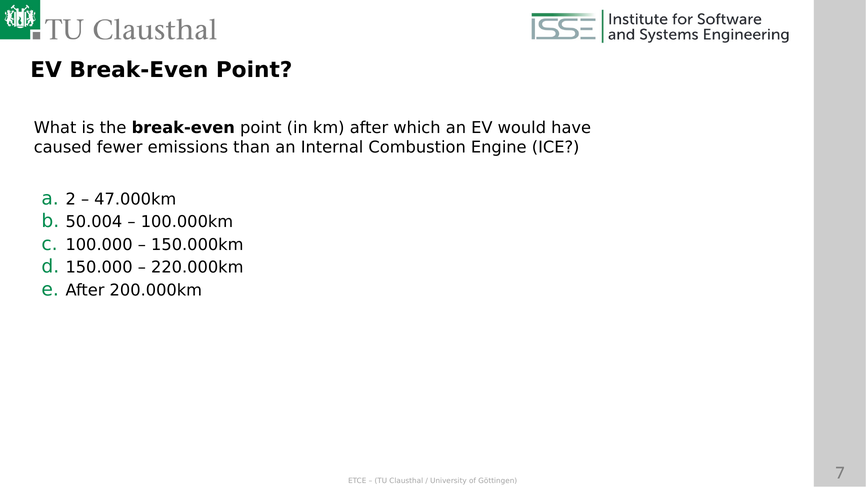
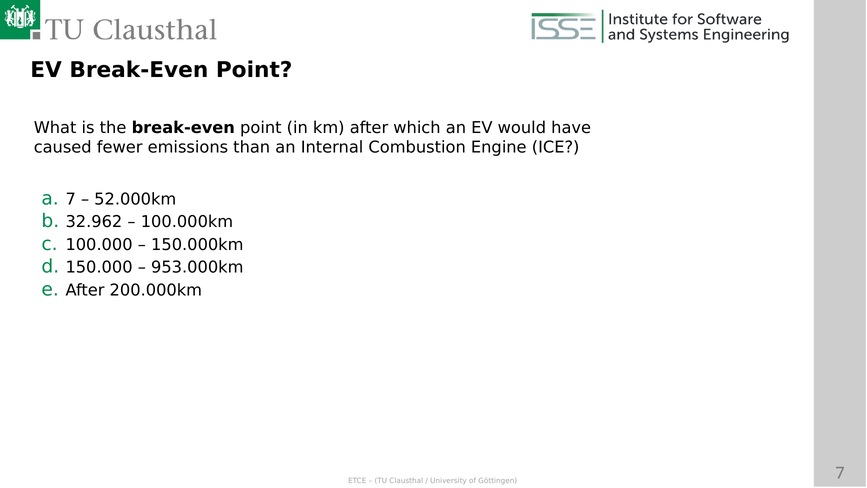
2: 2 -> 7 (71, 199)
47.000km: 47.000km -> 52.000km (135, 199)
50.004: 50.004 -> 32.962 (94, 222)
220.000km: 220.000km -> 953.000km (197, 267)
